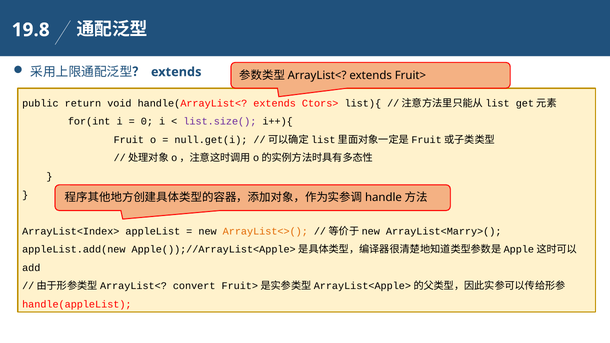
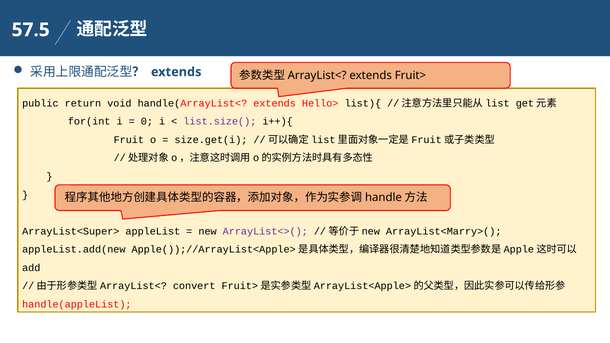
19.8: 19.8 -> 57.5 (31, 30)
Ctors>: Ctors> -> Hello> (320, 103)
null.get(i: null.get(i -> size.get(i (211, 140)
ArrayList<Index>: ArrayList<Index> -> ArrayList<Super> (71, 231)
ArrayList<>( colour: orange -> purple (265, 231)
